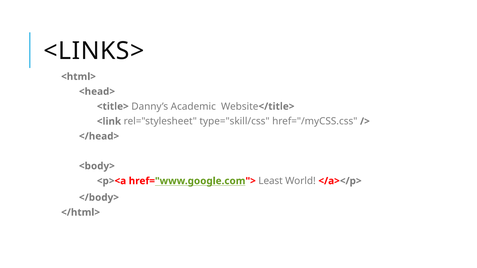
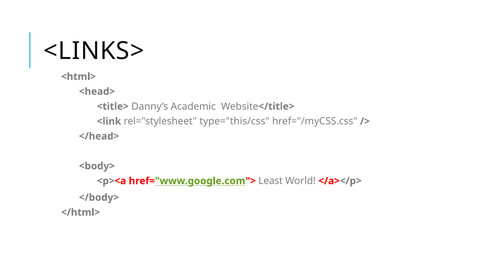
type="skill/css: type="skill/css -> type="this/css (234, 121)
